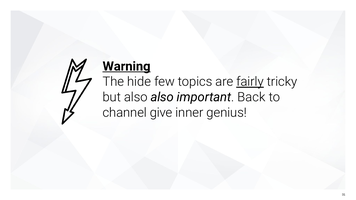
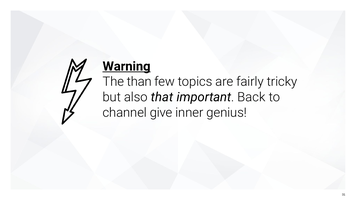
hide: hide -> than (139, 82)
fairly underline: present -> none (250, 82)
also also: also -> that (162, 97)
